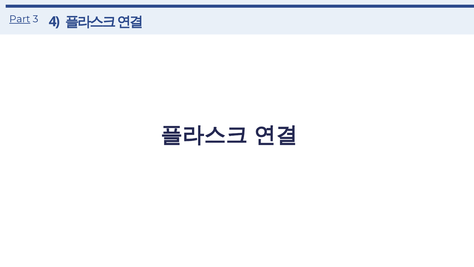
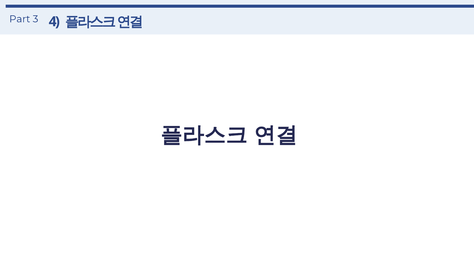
Part underline: present -> none (20, 19)
